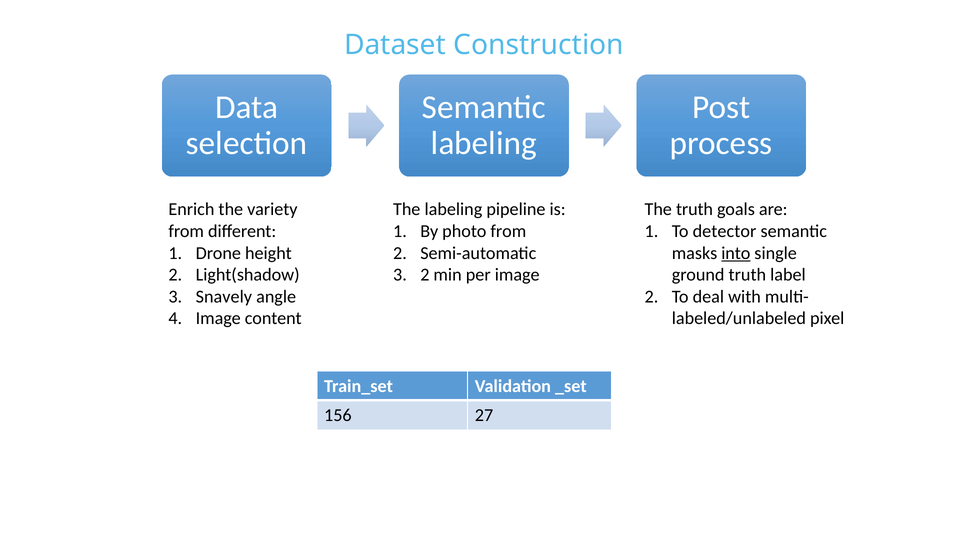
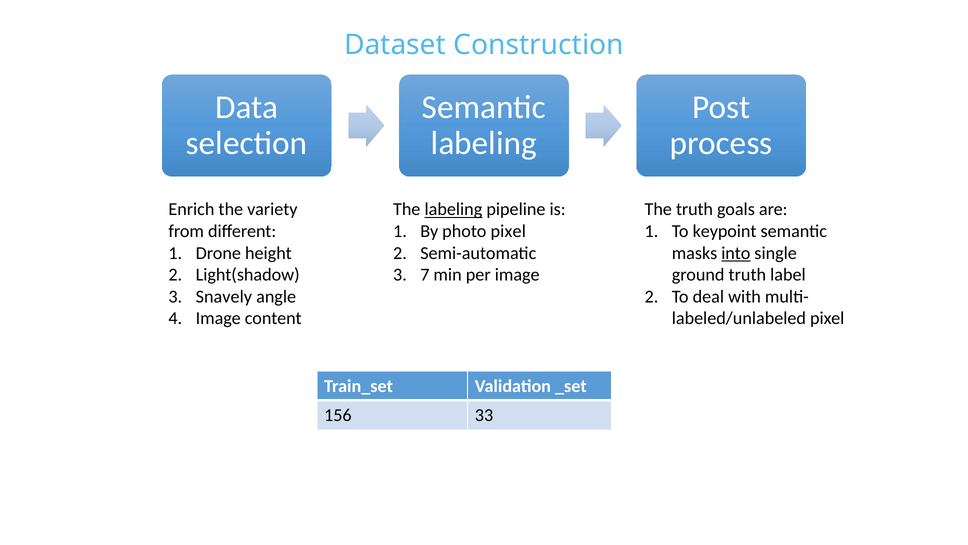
labeling underline: none -> present (453, 209)
photo from: from -> pixel (508, 231)
detector: detector -> keypoint (725, 231)
2: 2 -> 7 (425, 275)
27: 27 -> 33 (484, 415)
